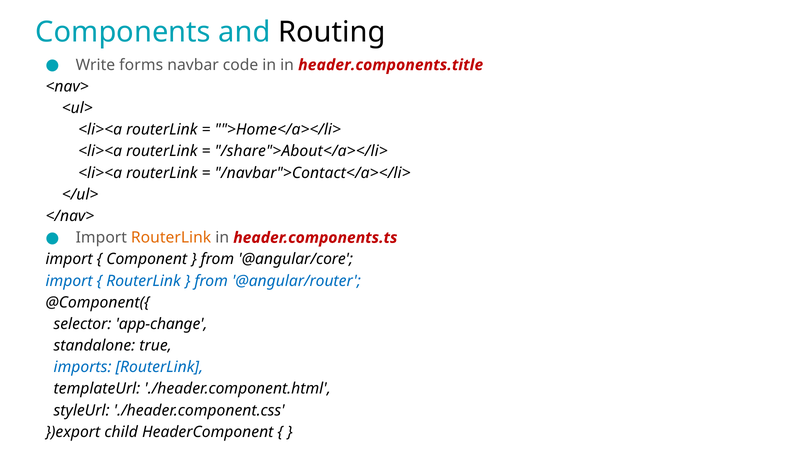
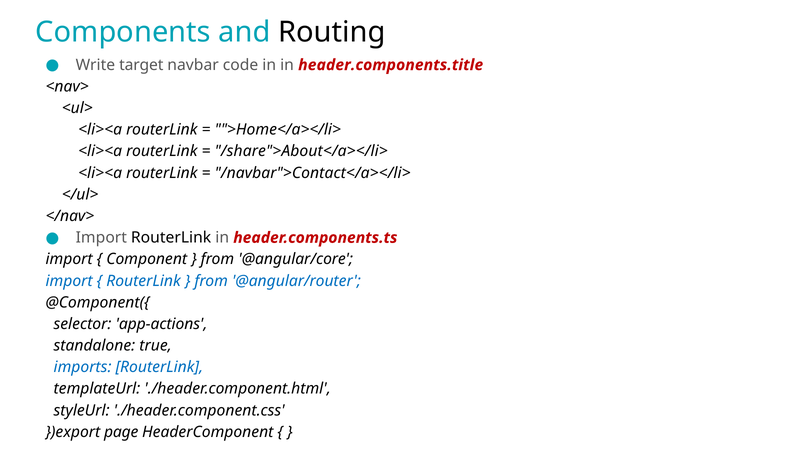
forms: forms -> target (141, 65)
RouterLink colour: orange -> black (171, 238)
app-change: app-change -> app-actions (161, 324)
child: child -> page (121, 432)
